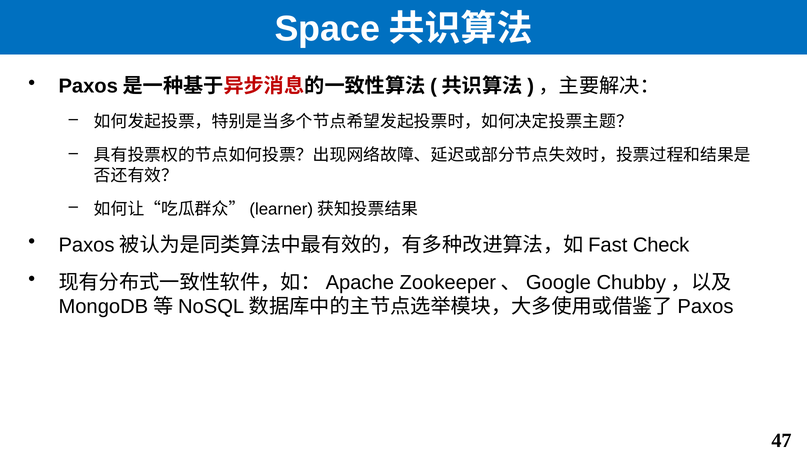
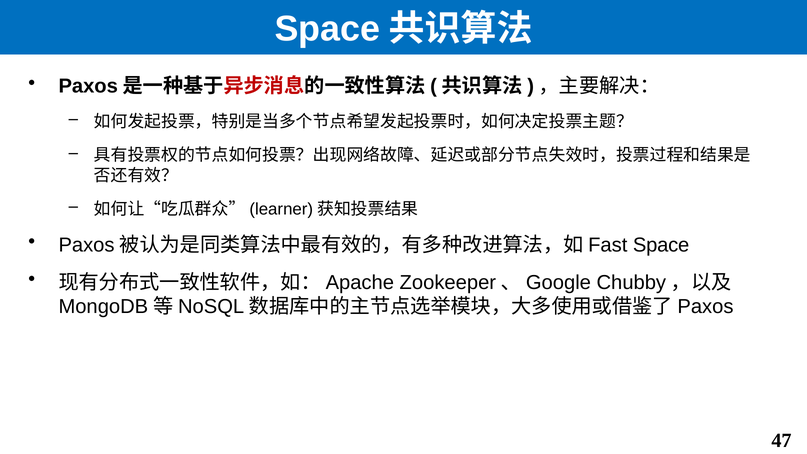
Check: Check -> Space (661, 245)
